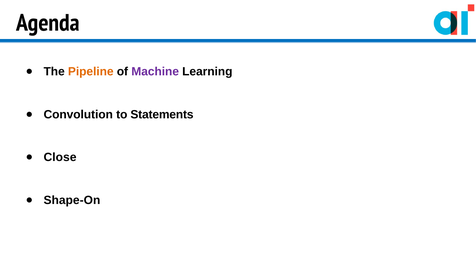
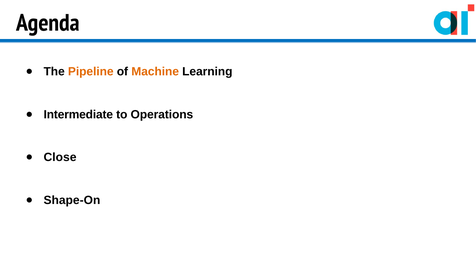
Machine colour: purple -> orange (155, 72)
Convolution: Convolution -> Intermediate (78, 114)
Statements: Statements -> Operations (162, 114)
